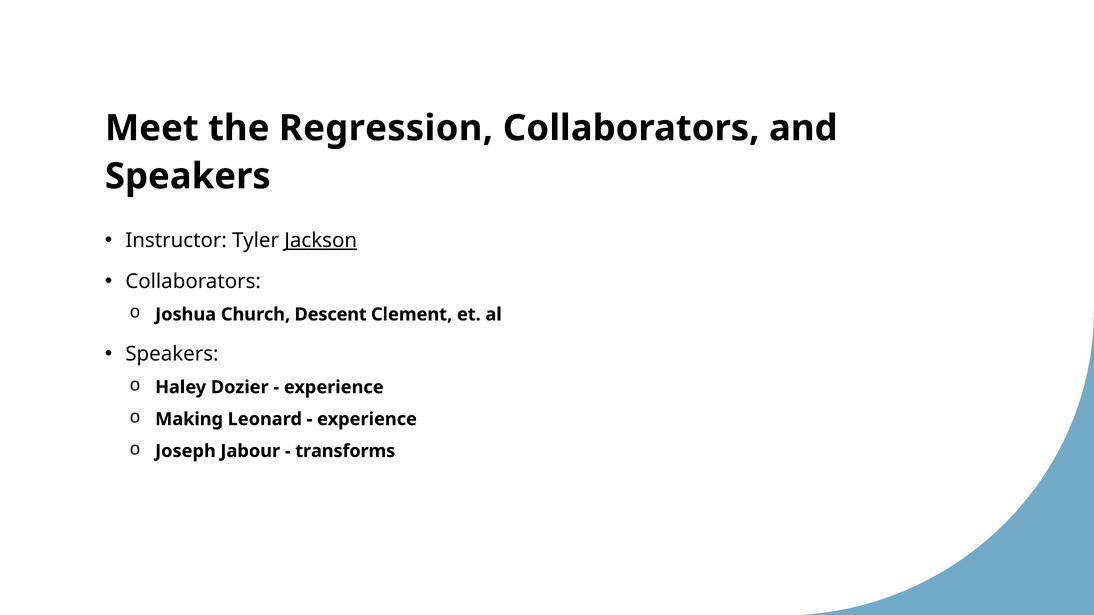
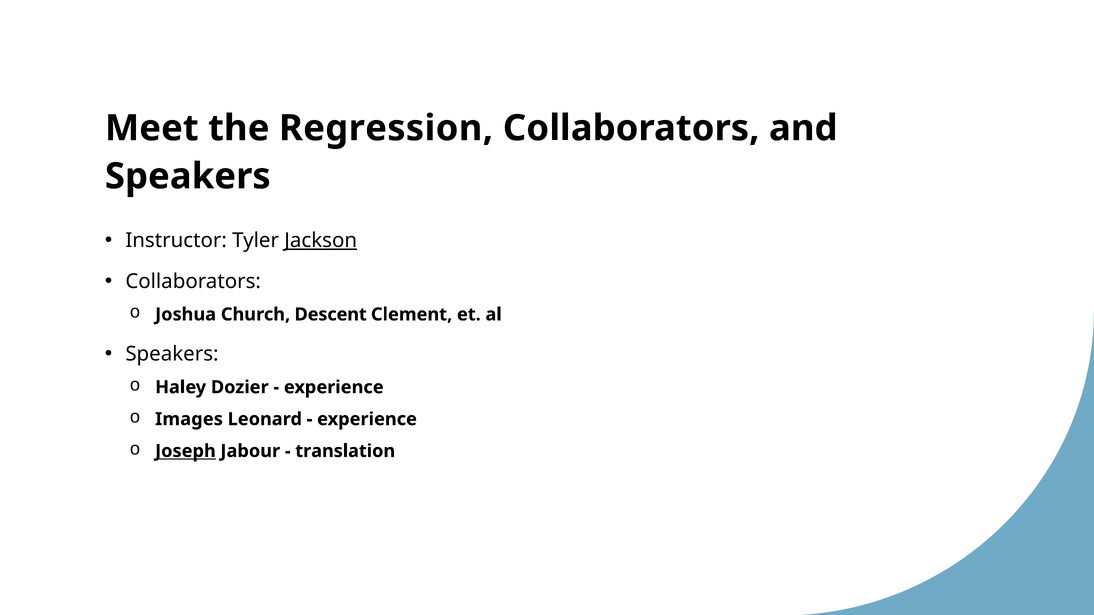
Making: Making -> Images (189, 419)
Joseph underline: none -> present (185, 451)
transforms: transforms -> translation (345, 451)
